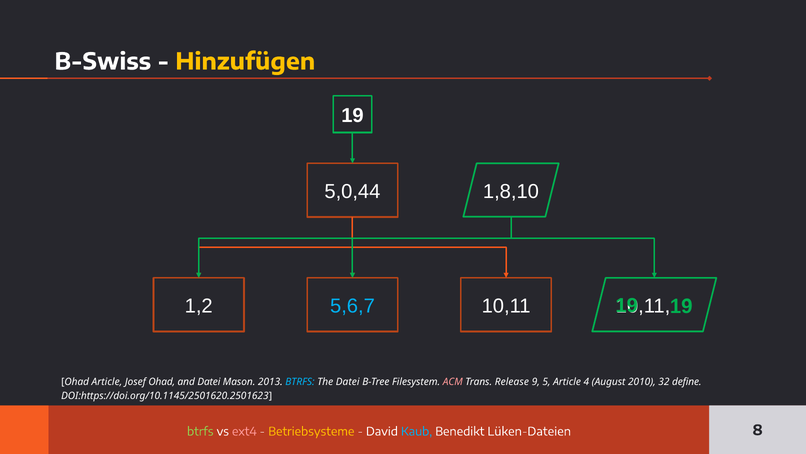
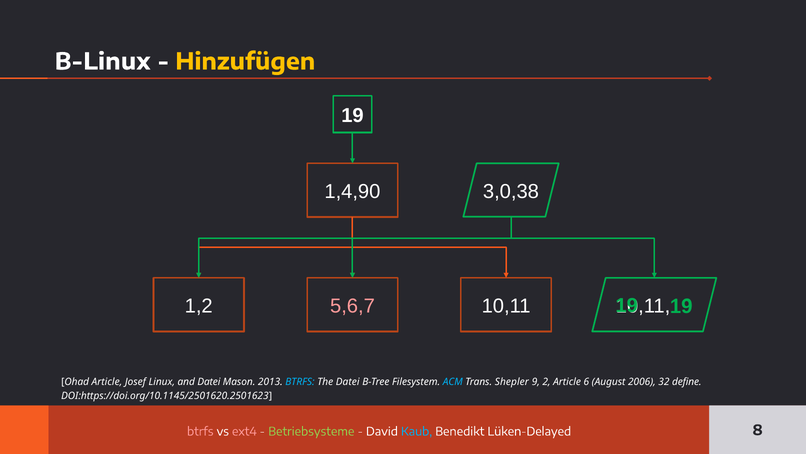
B-Swiss: B-Swiss -> B-Linux (103, 62)
1,8,10: 1,8,10 -> 3,0,38 (511, 191)
5,0,44: 5,0,44 -> 1,4,90 (352, 191)
5,6,7 colour: light blue -> pink (352, 306)
Josef Ohad: Ohad -> Linux (162, 381)
ACM colour: pink -> light blue (453, 381)
Release: Release -> Shepler (512, 381)
5: 5 -> 2 (547, 381)
4: 4 -> 6 (586, 381)
2010: 2010 -> 2006 (642, 381)
btrfs colour: light green -> pink (200, 431)
Betriebsysteme colour: yellow -> light green (311, 431)
Lüken-Dateien: Lüken-Dateien -> Lüken-Delayed (529, 431)
